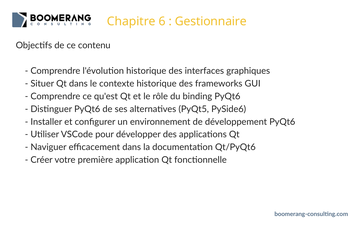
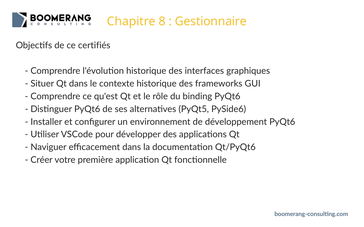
6: 6 -> 8 (162, 21)
contenu: contenu -> certifiés (94, 46)
